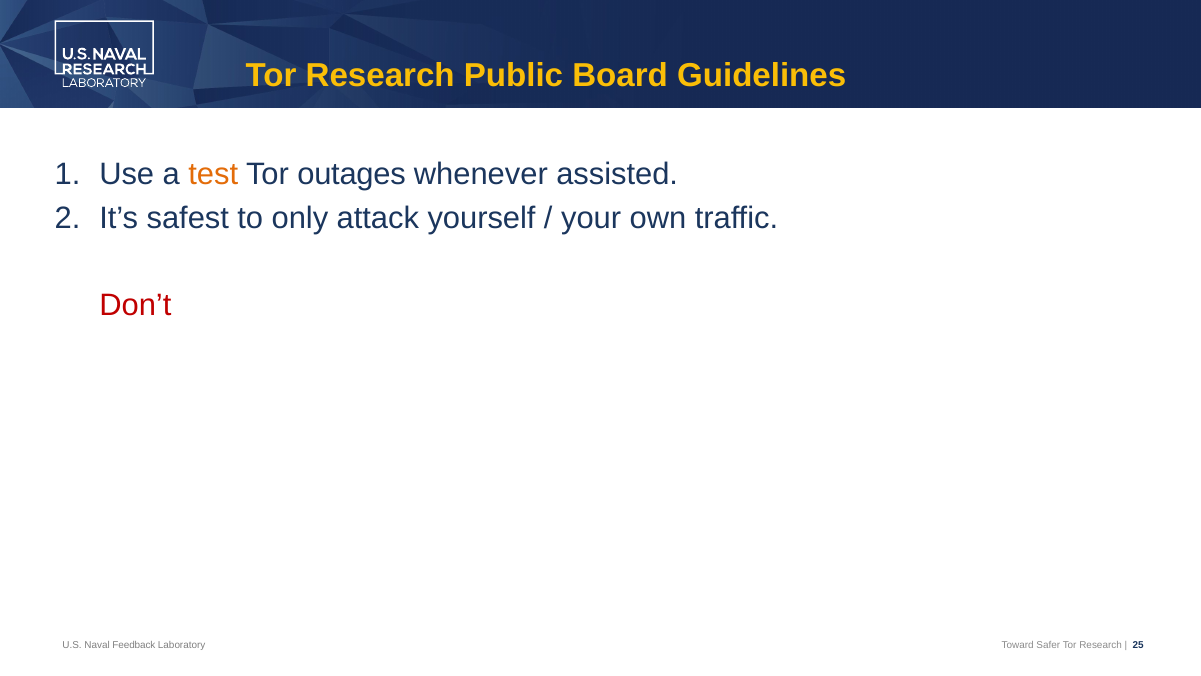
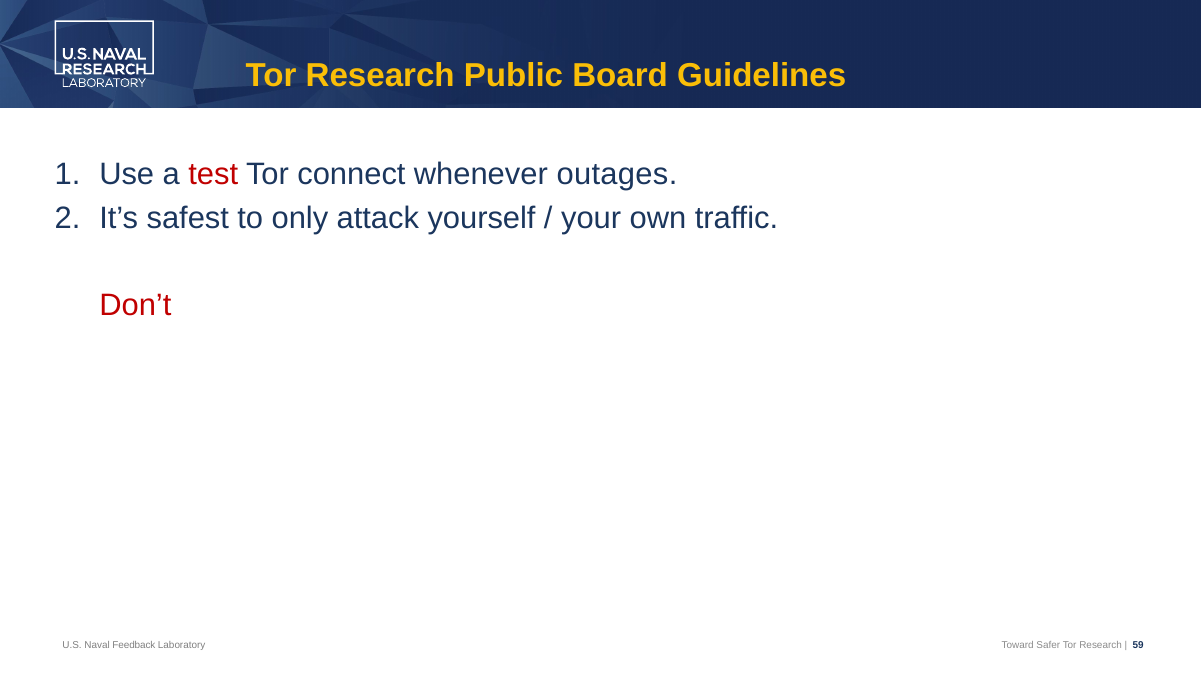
test colour: orange -> red (213, 174)
outages: outages -> connect (351, 174)
assisted: assisted -> outages (617, 174)
25: 25 -> 59 (1138, 645)
